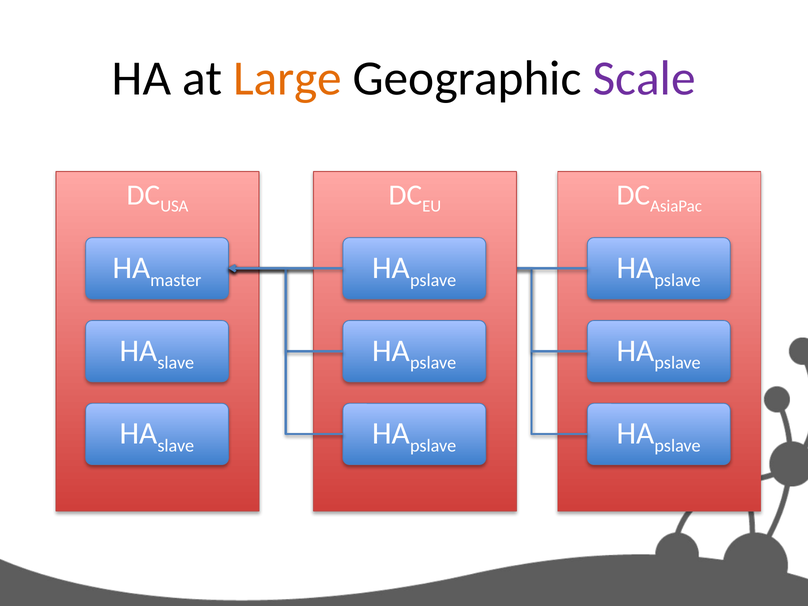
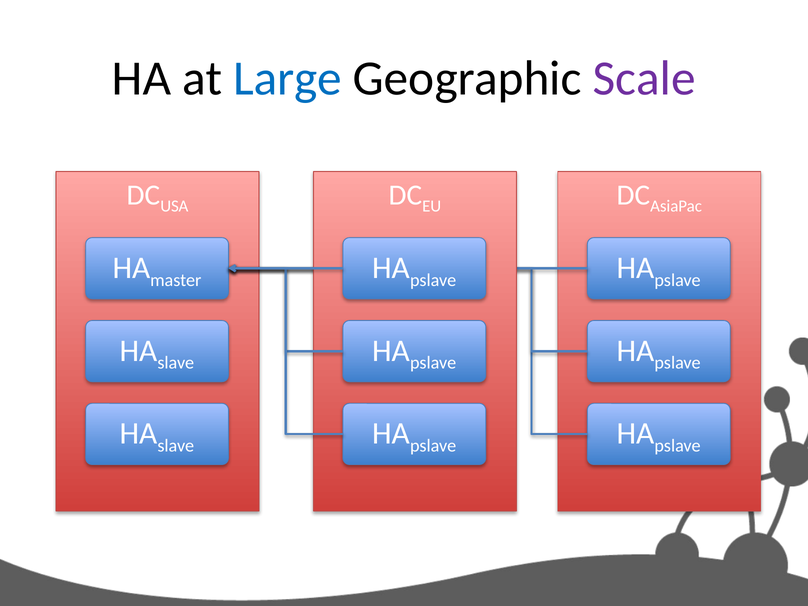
Large colour: orange -> blue (288, 78)
